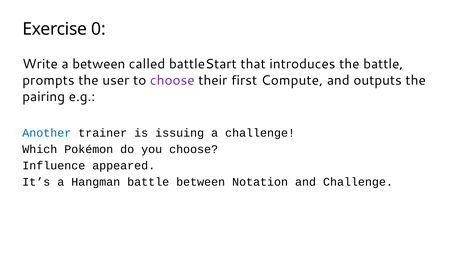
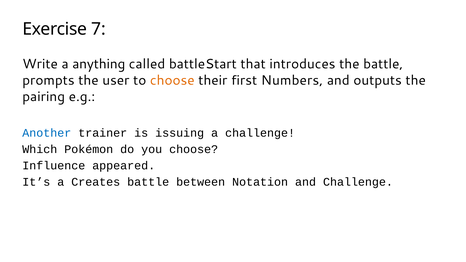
0: 0 -> 7 (98, 29)
a between: between -> anything (99, 64)
choose colour: purple -> orange (172, 80)
Compute: Compute -> Numbers (292, 80)
Hangman: Hangman -> Creates (96, 182)
